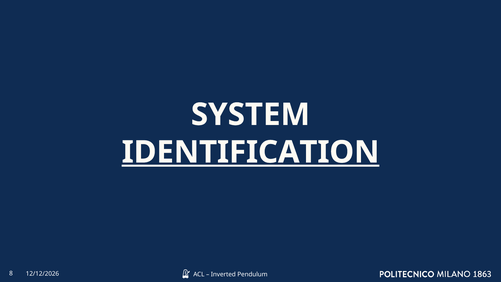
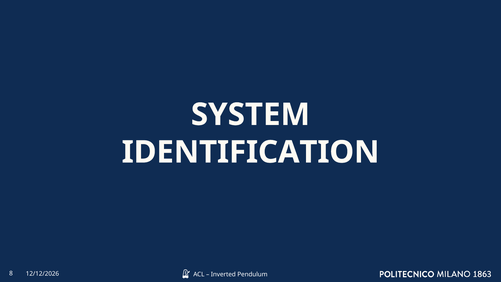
IDENTIFICATION underline: present -> none (251, 152)
